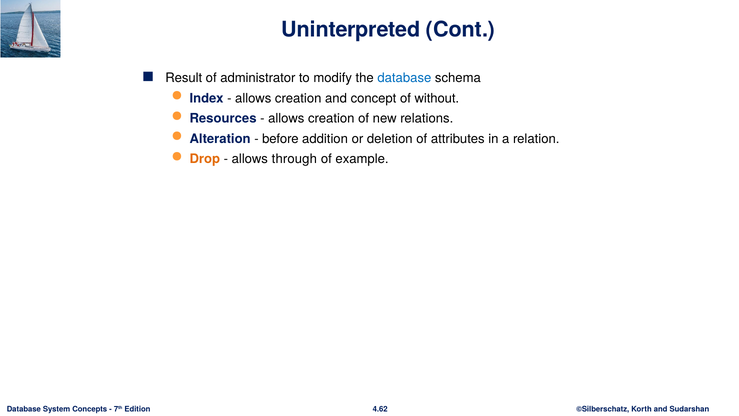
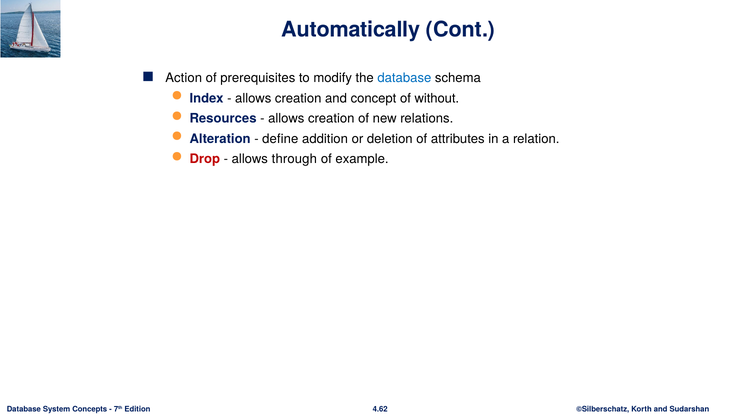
Uninterpreted: Uninterpreted -> Automatically (351, 30)
Result: Result -> Action (184, 78)
administrator: administrator -> prerequisites (258, 78)
before: before -> define (280, 139)
Drop colour: orange -> red (205, 159)
